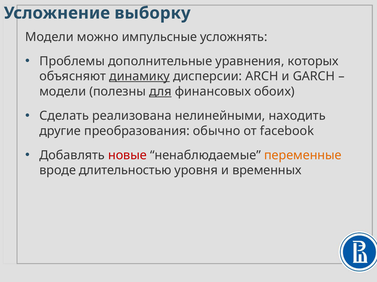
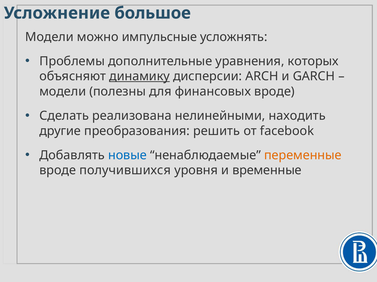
выборку: выборку -> большое (153, 13)
для underline: present -> none (160, 92)
финансовых обоих: обоих -> вроде (274, 92)
обычно: обычно -> решить (217, 131)
новые colour: red -> blue (127, 156)
длительностью: длительностью -> получившихся (125, 171)
временных: временных -> временные (267, 171)
